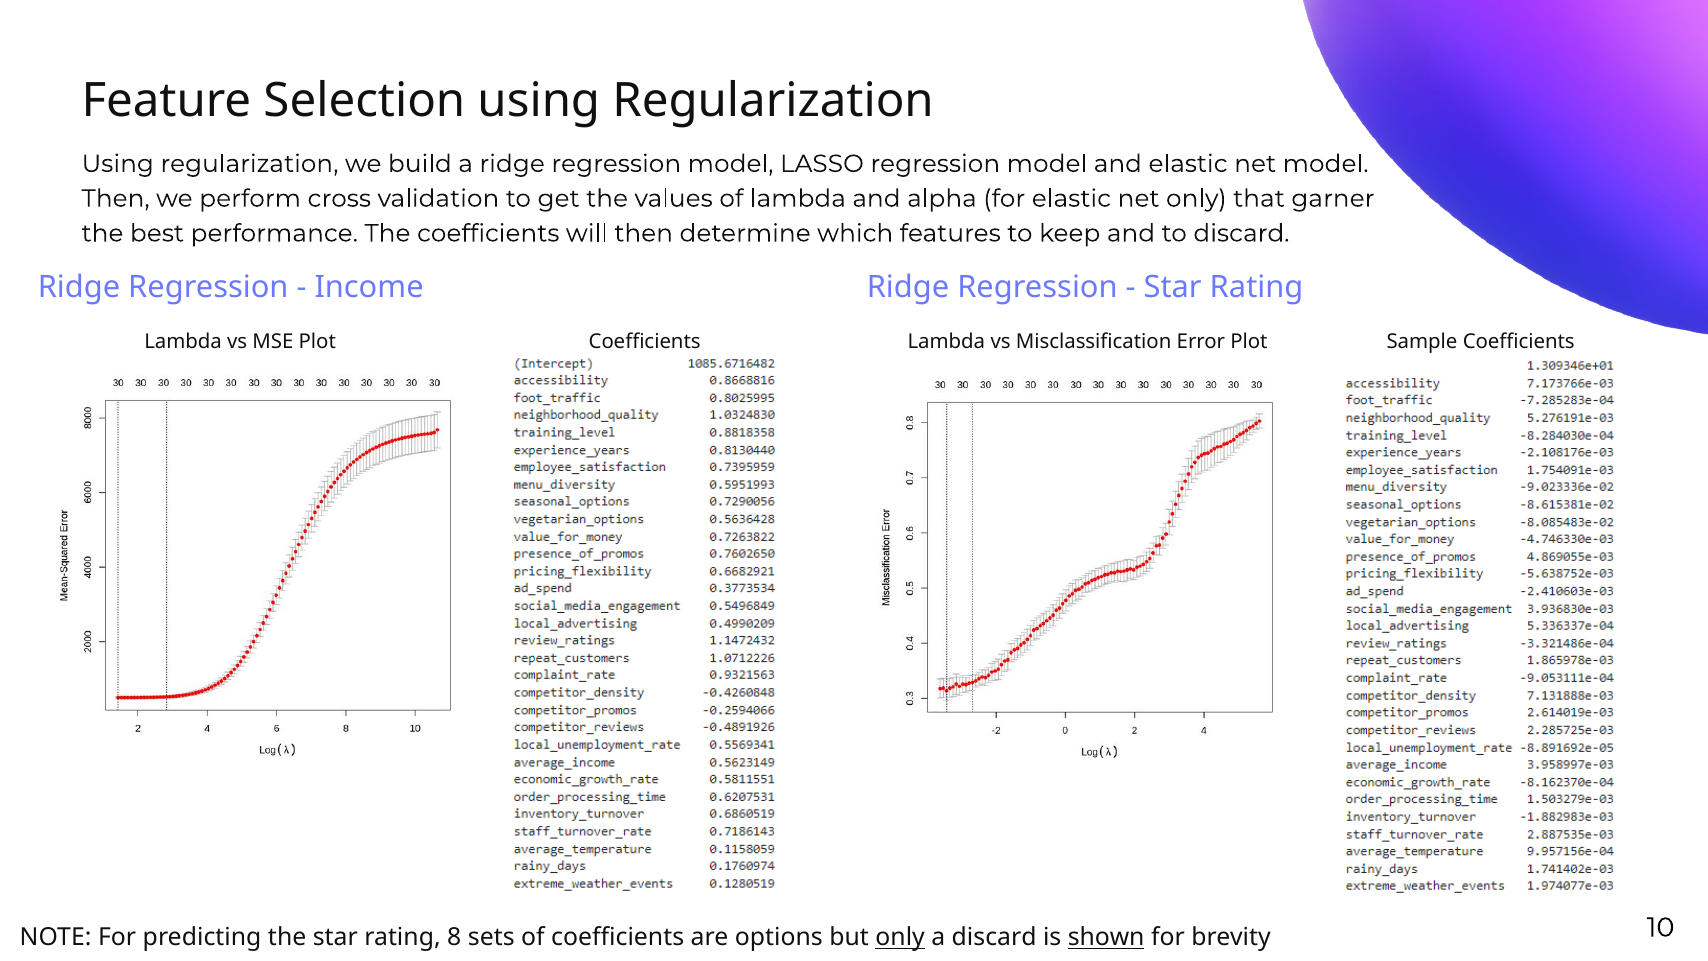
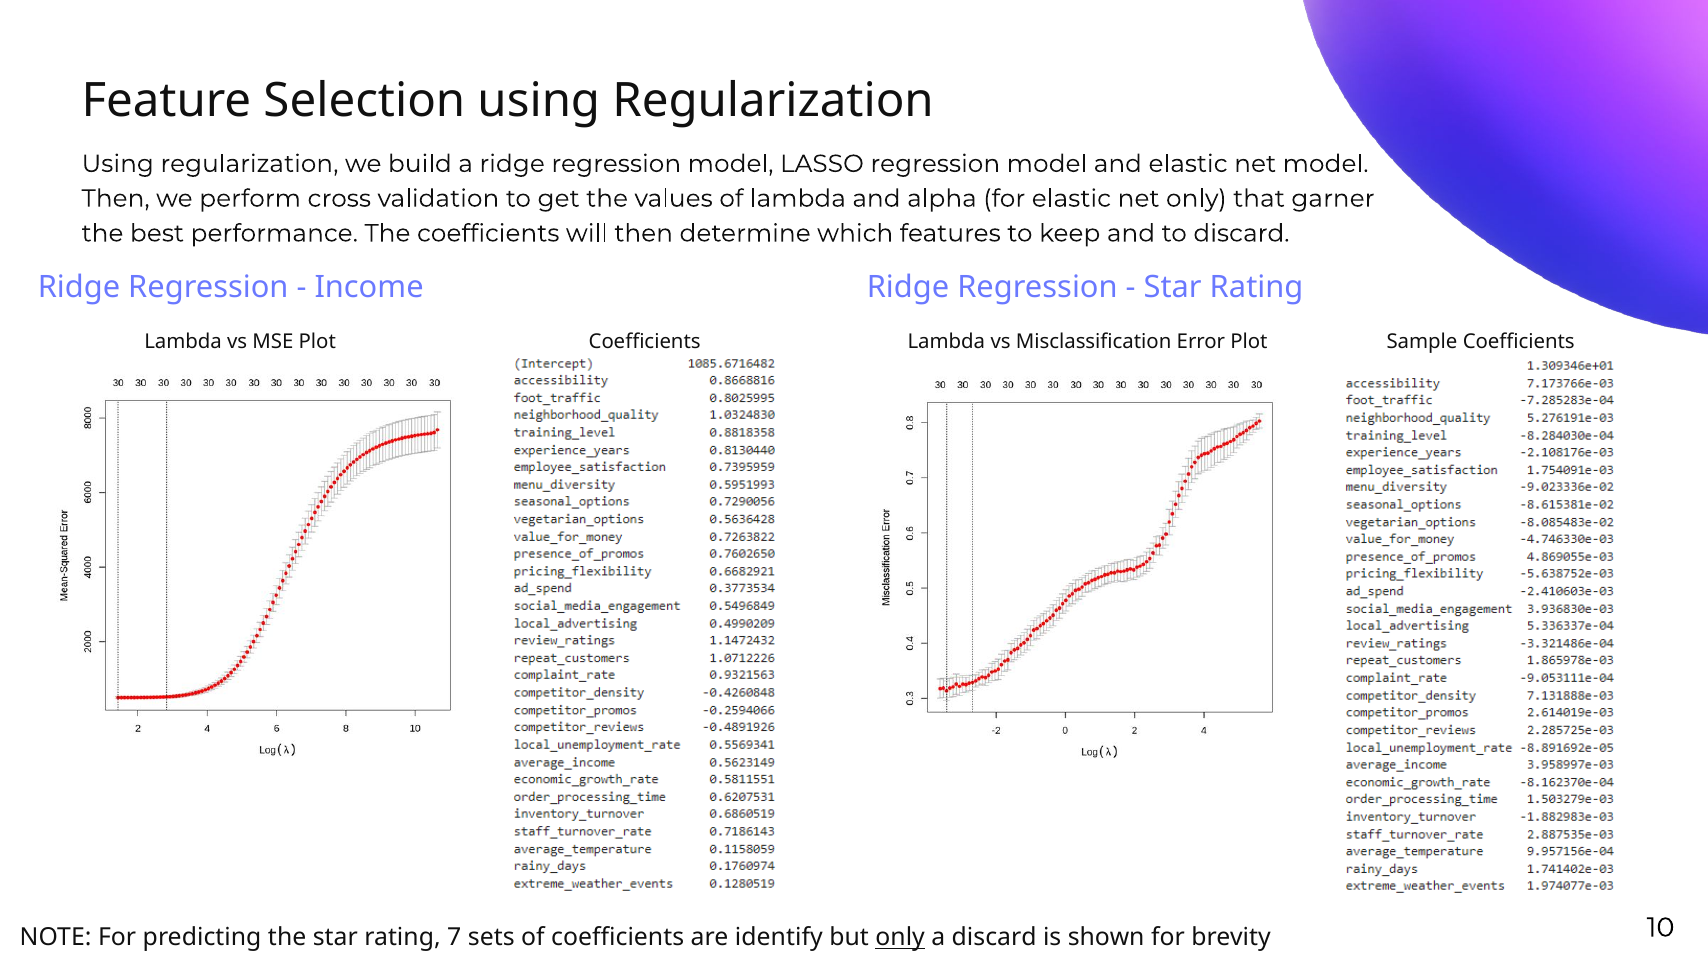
8: 8 -> 7 (454, 937)
options: options -> identify (779, 937)
shown underline: present -> none (1106, 937)
